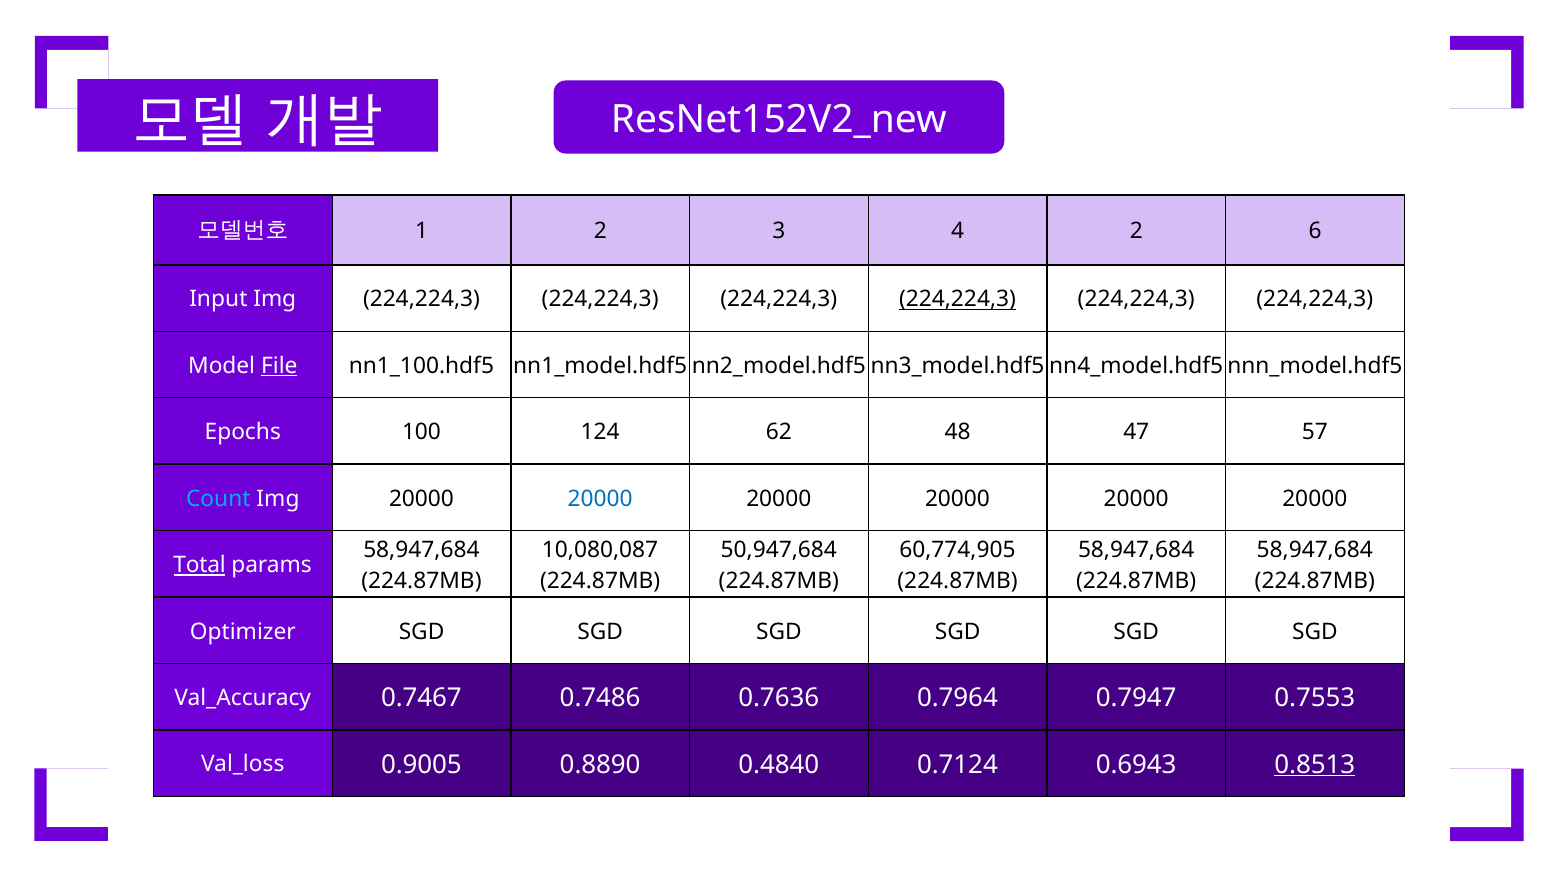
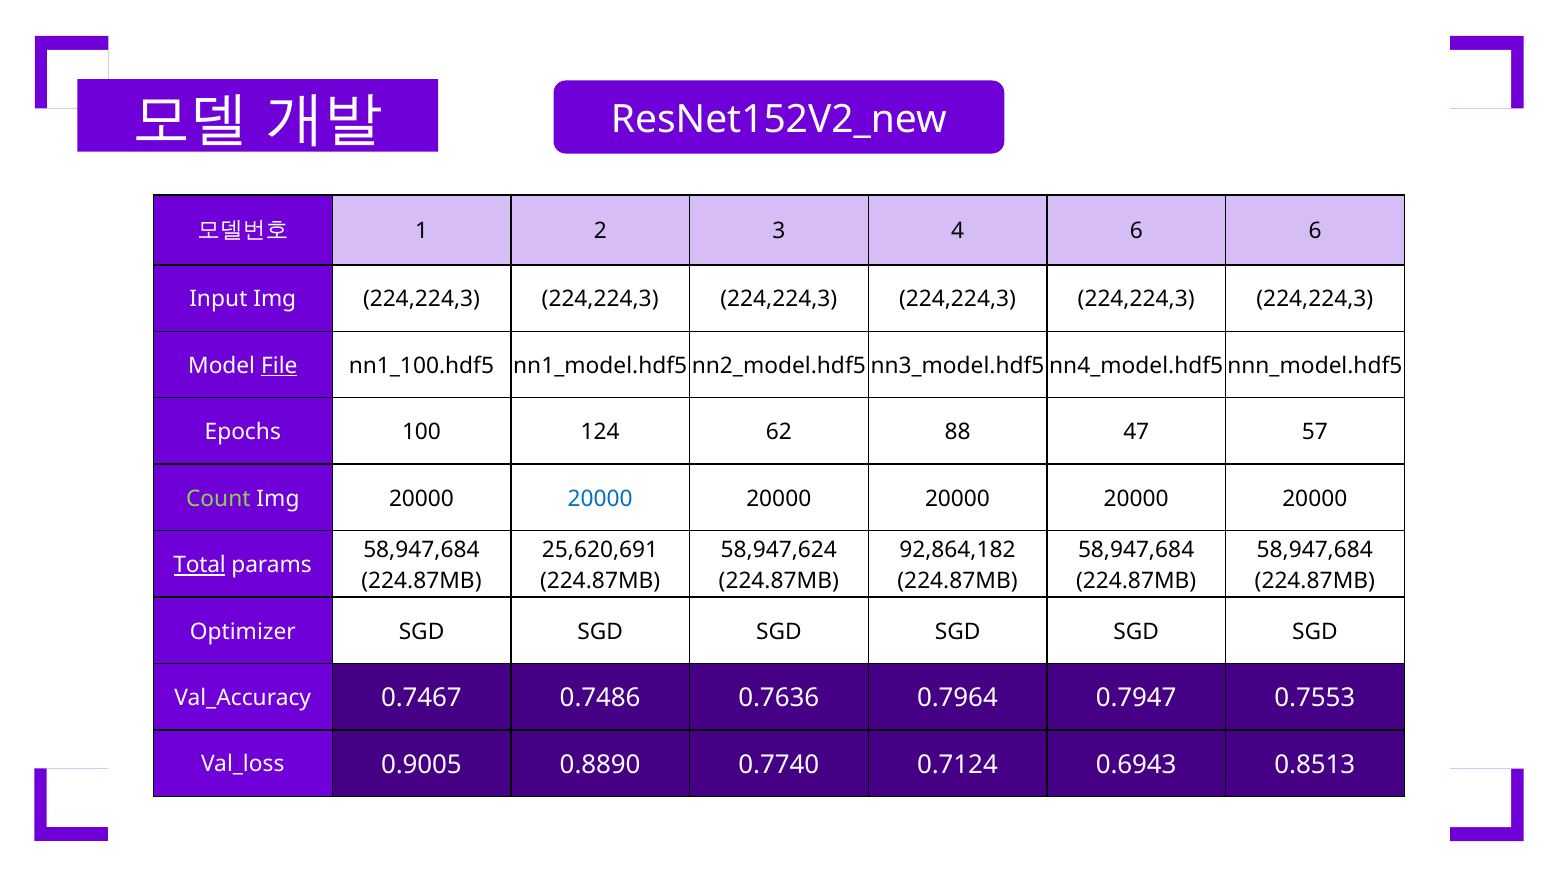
4 2: 2 -> 6 (1136, 231)
224,224,3 underline: present -> none (957, 299)
48: 48 -> 88 (958, 432)
Count colour: light blue -> light green (218, 498)
10,080,087: 10,080,087 -> 25,620,691 (600, 549)
50,947,684: 50,947,684 -> 58,947,624 (779, 549)
60,774,905: 60,774,905 -> 92,864,182 (957, 549)
0.4840: 0.4840 -> 0.7740 (779, 764)
0.8513 underline: present -> none (1315, 764)
